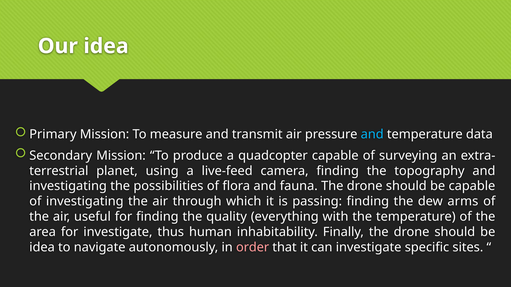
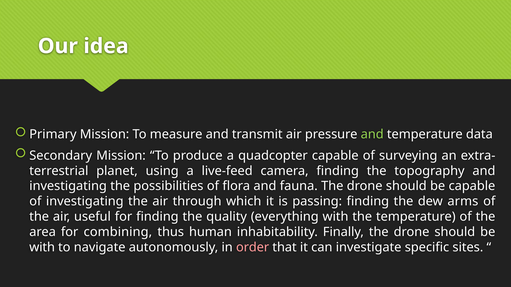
and colour: light blue -> light green (372, 135)
for investigate: investigate -> combining (118, 232)
idea: idea -> with (42, 248)
